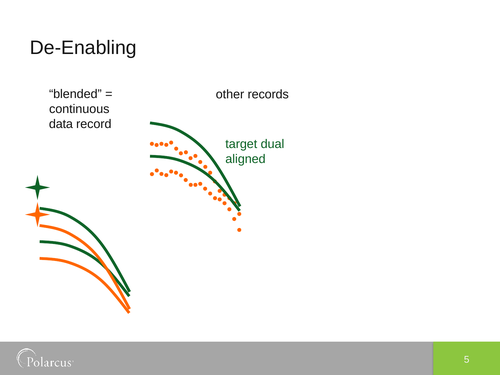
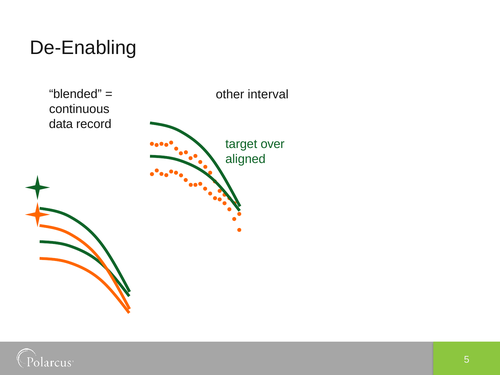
records: records -> interval (268, 94)
dual: dual -> over (273, 144)
